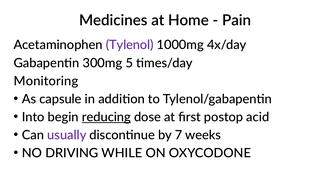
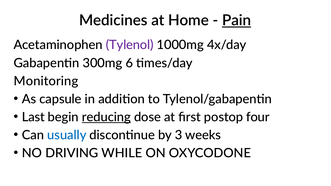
Pain underline: none -> present (237, 20)
5: 5 -> 6 (129, 63)
Into: Into -> Last (33, 117)
acid: acid -> four (258, 117)
usually colour: purple -> blue (67, 135)
7: 7 -> 3 (179, 135)
